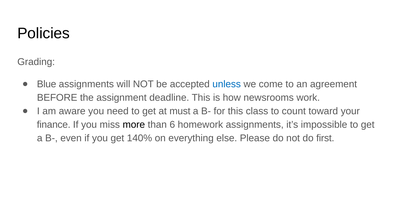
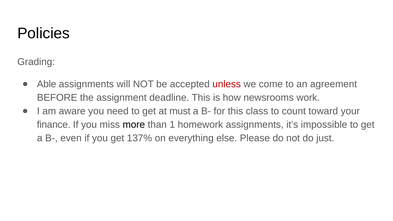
Blue: Blue -> Able (47, 84)
unless colour: blue -> red (227, 84)
6: 6 -> 1 (172, 125)
140%: 140% -> 137% (139, 138)
first: first -> just (325, 138)
